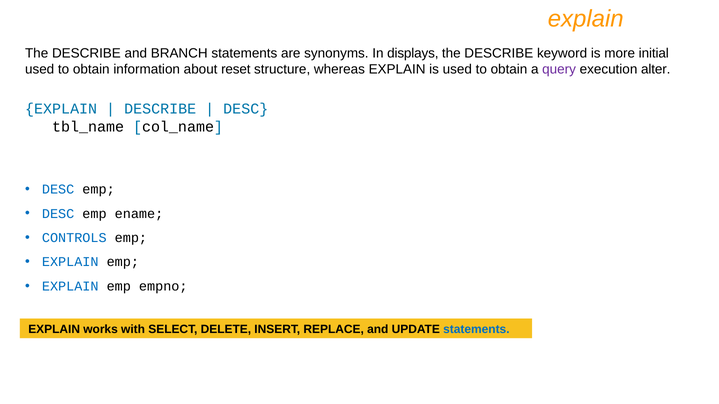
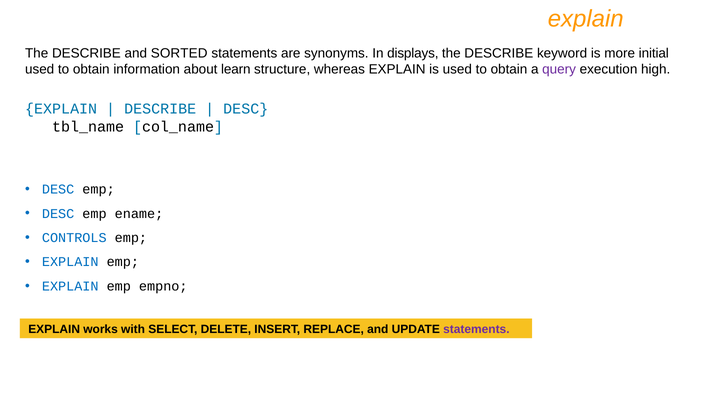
BRANCH: BRANCH -> SORTED (179, 53)
reset: reset -> learn (236, 69)
alter: alter -> high (656, 69)
statements colour: blue -> purple (476, 330)
